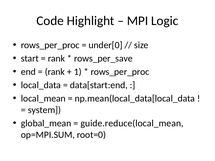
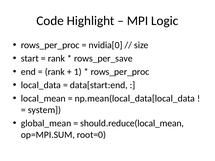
under[0: under[0 -> nvidia[0 (106, 45)
guide.reduce(local_mean: guide.reduce(local_mean -> should.reduce(local_mean (132, 123)
